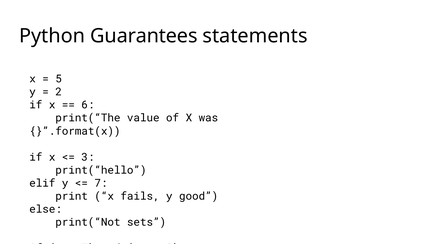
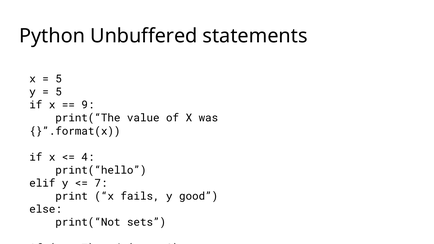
Guarantees: Guarantees -> Unbuffered (144, 36)
2: 2 -> 5 (59, 92)
6: 6 -> 9 (88, 105)
3: 3 -> 4 (88, 157)
